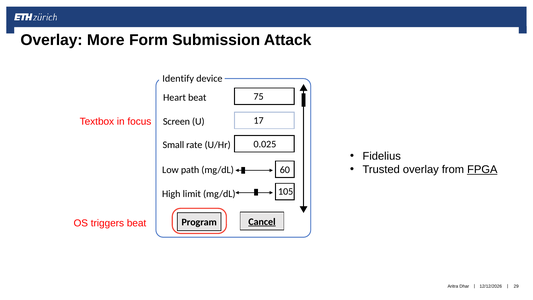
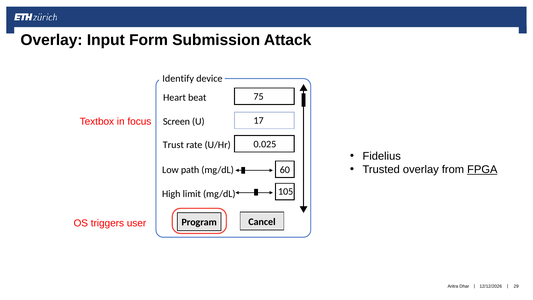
More: More -> Input (106, 40)
Small: Small -> Trust (173, 145)
Cancel underline: present -> none (262, 222)
triggers beat: beat -> user (137, 223)
